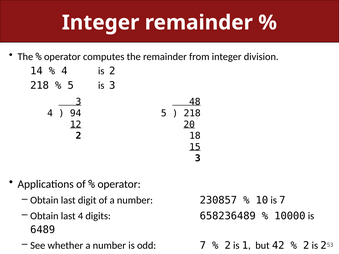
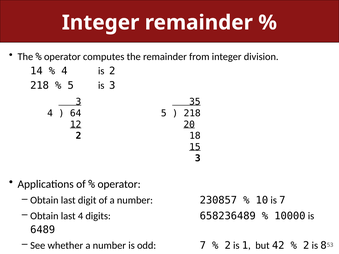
48: 48 -> 35 (195, 102)
94: 94 -> 64 (76, 113)
2 is 2: 2 -> 8 (324, 246)
